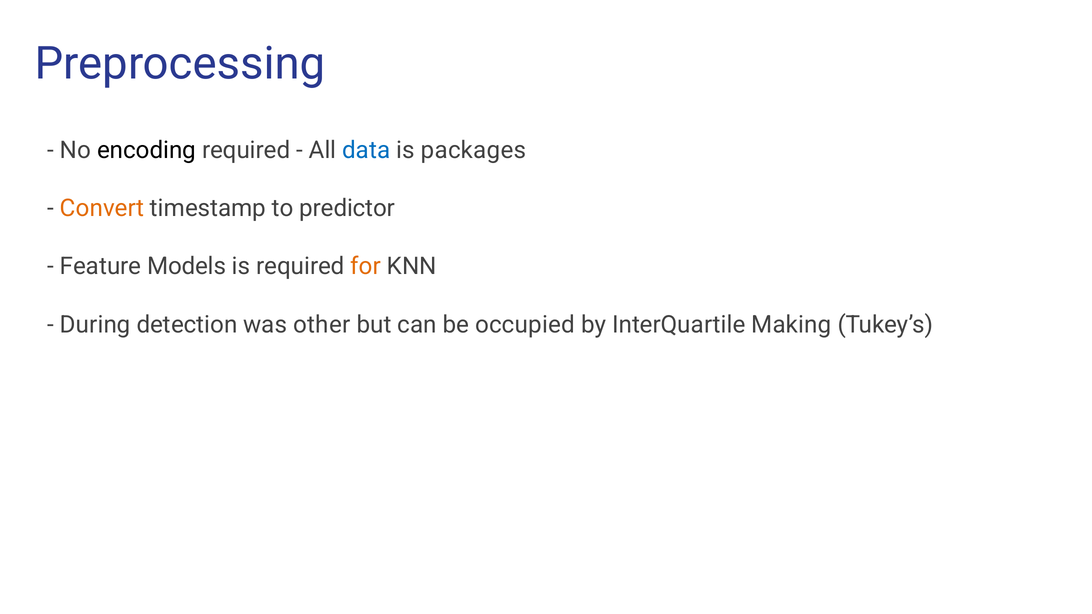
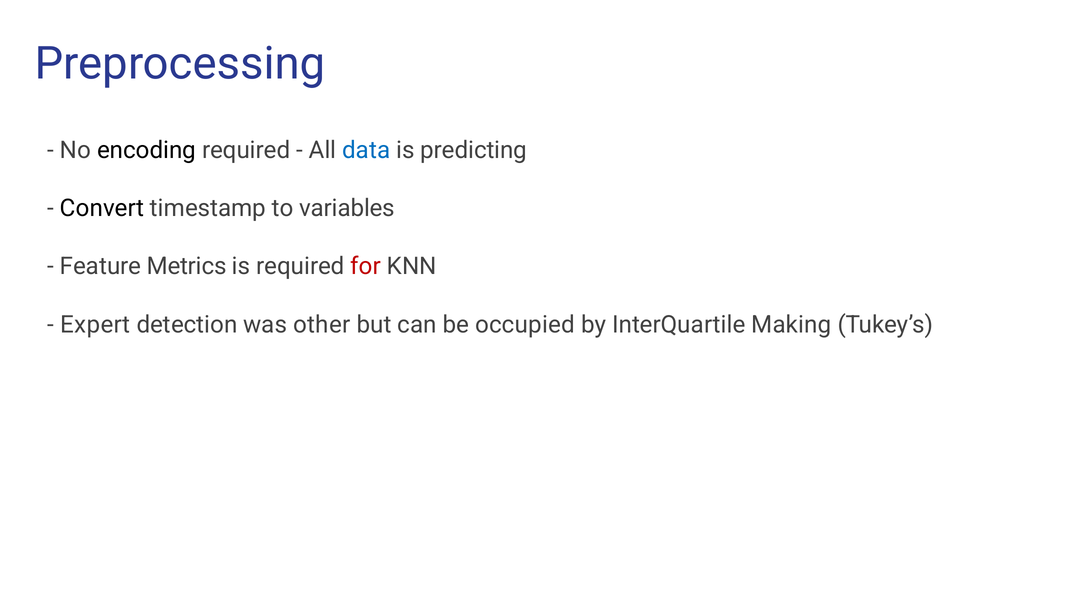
packages: packages -> predicting (474, 150)
Convert colour: orange -> black (102, 208)
predictor: predictor -> variables (347, 208)
Models: Models -> Metrics (187, 267)
for colour: orange -> red (366, 267)
During: During -> Expert (95, 325)
